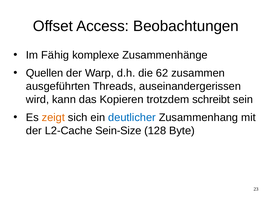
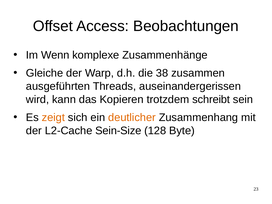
Fähig: Fähig -> Wenn (55, 55)
Quellen: Quellen -> Gleiche (45, 73)
62: 62 -> 38 (162, 73)
deutlicher colour: blue -> orange (132, 117)
